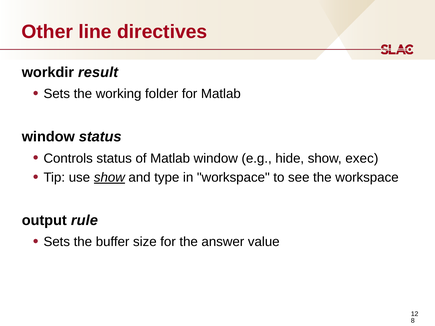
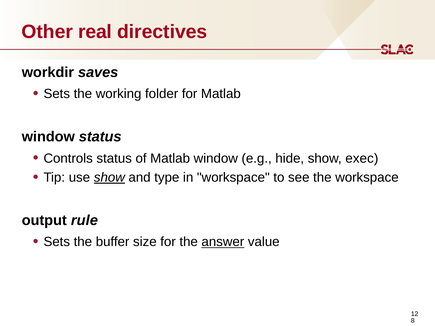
line: line -> real (95, 32)
result: result -> saves (98, 72)
answer underline: none -> present (223, 242)
